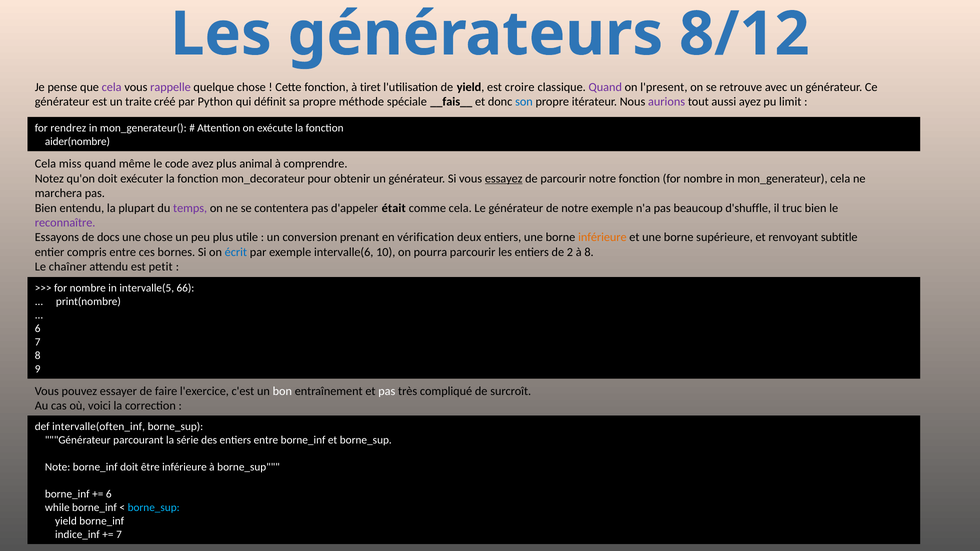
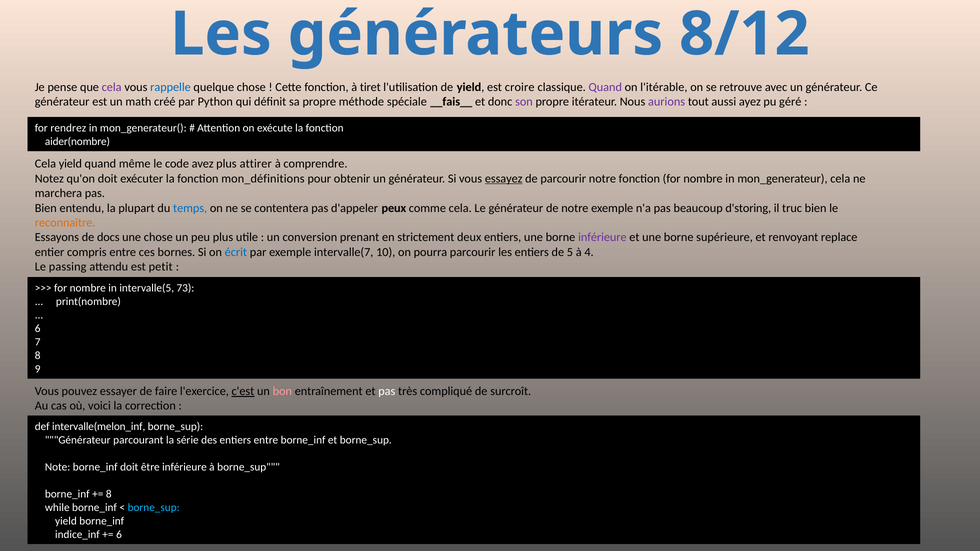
rappelle colour: purple -> blue (170, 87)
l'present: l'present -> l'itérable (664, 87)
traite: traite -> math (138, 102)
son colour: blue -> purple (524, 102)
limit: limit -> géré (790, 102)
Cela miss: miss -> yield (70, 164)
animal: animal -> attirer (256, 164)
mon_decorateur: mon_decorateur -> mon_définitions (263, 179)
temps colour: purple -> blue (190, 208)
était: était -> peux (394, 208)
d'shuffle: d'shuffle -> d'storing (748, 208)
reconnaître colour: purple -> orange (65, 223)
vérification: vérification -> strictement (426, 237)
inférieure colour: orange -> purple (602, 237)
subtitle: subtitle -> replace (839, 237)
intervalle(6: intervalle(6 -> intervalle(7 (344, 252)
2: 2 -> 5 (570, 252)
à 8: 8 -> 4 (589, 252)
chaîner: chaîner -> passing (68, 267)
66: 66 -> 73 (185, 288)
c'est underline: none -> present (243, 391)
bon colour: white -> pink (282, 391)
intervalle(often_inf: intervalle(often_inf -> intervalle(melon_inf (99, 427)
6: 6 -> 8 (109, 494)
7: 7 -> 6 (119, 535)
